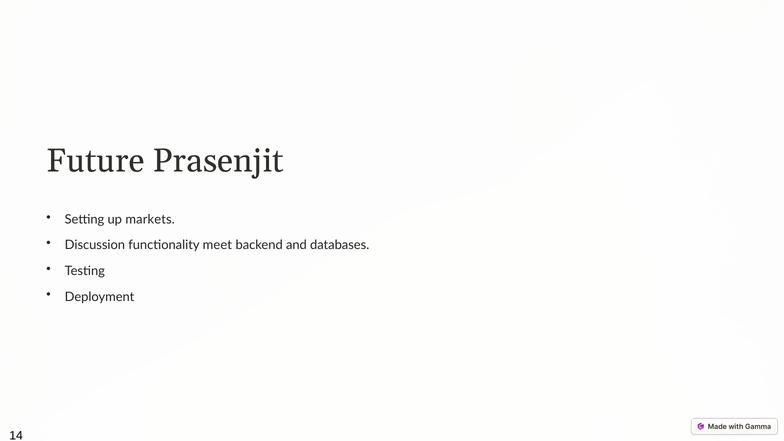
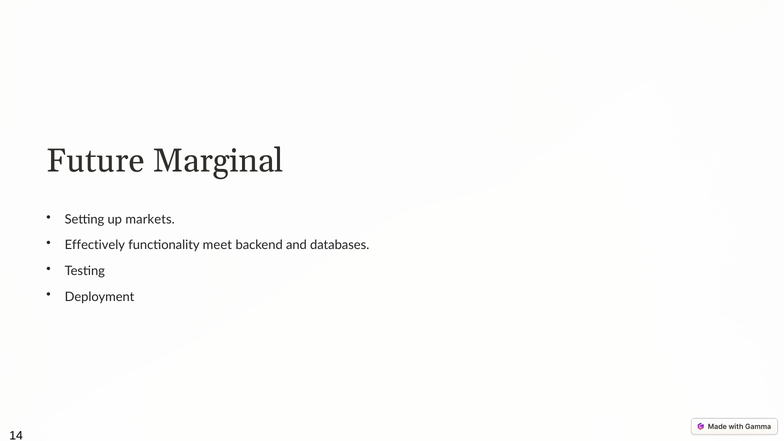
Prasenjit: Prasenjit -> Marginal (218, 161)
Discussion: Discussion -> Effectively (95, 245)
